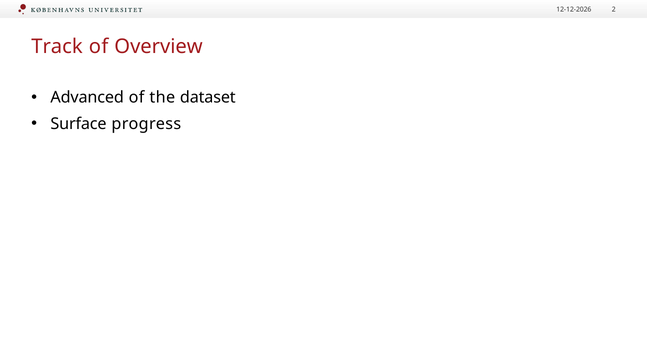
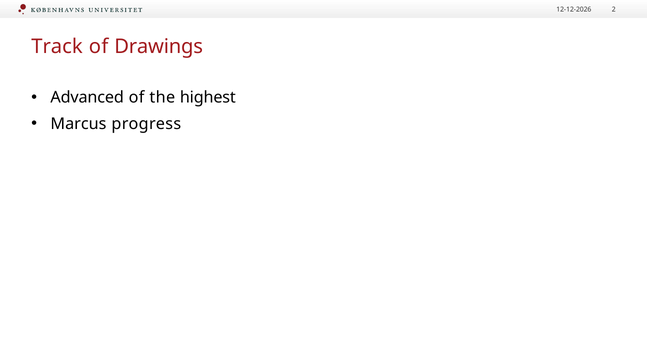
Overview: Overview -> Drawings (159, 46)
dataset: dataset -> highest (208, 98)
Surface: Surface -> Marcus (78, 124)
